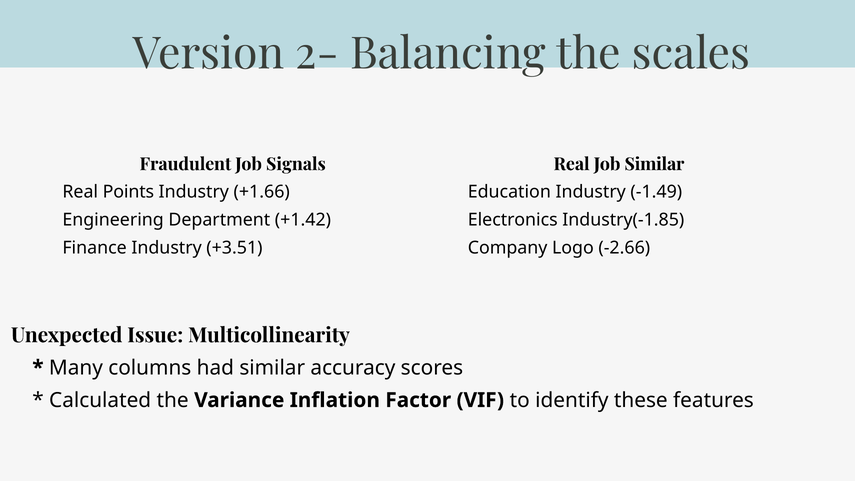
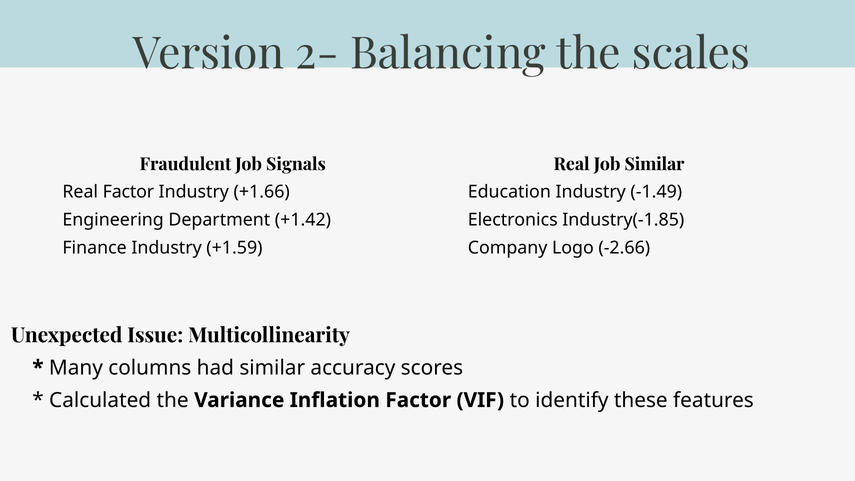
Real Points: Points -> Factor (128, 192)
+3.51: +3.51 -> +1.59 (234, 248)
